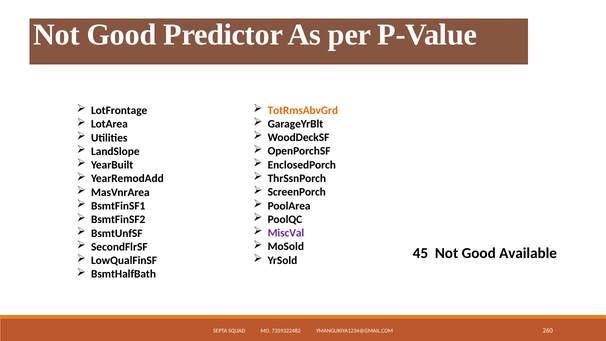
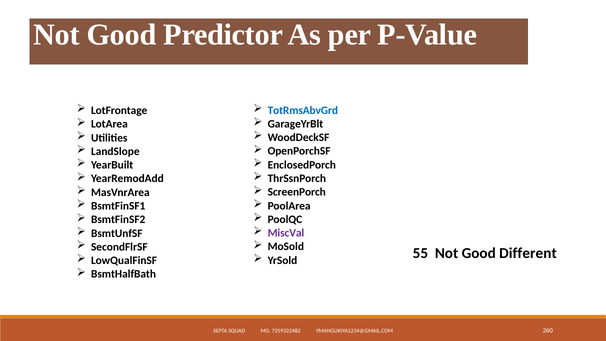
TotRmsAbvGrd colour: orange -> blue (303, 110)
45: 45 -> 55 (420, 253)
Available: Available -> Different (528, 253)
